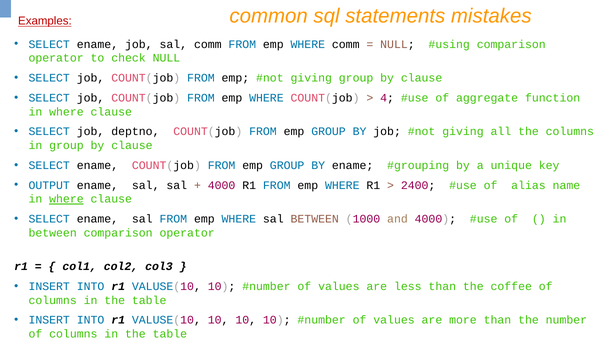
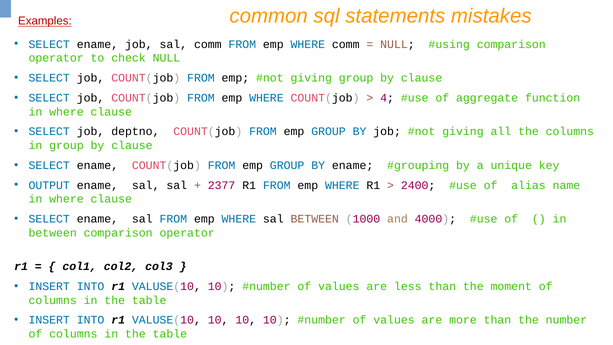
4000: 4000 -> 2377 (222, 185)
where underline: present -> none (66, 199)
coffee: coffee -> moment (511, 286)
